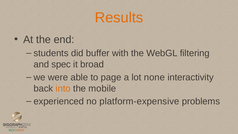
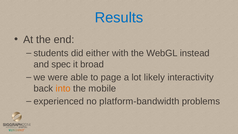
Results colour: orange -> blue (119, 18)
buffer: buffer -> either (98, 53)
filtering: filtering -> instead (195, 53)
none: none -> likely (154, 77)
platform-expensive: platform-expensive -> platform-bandwidth (139, 101)
